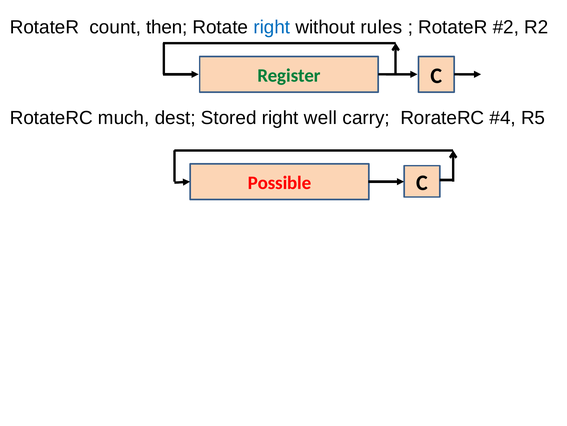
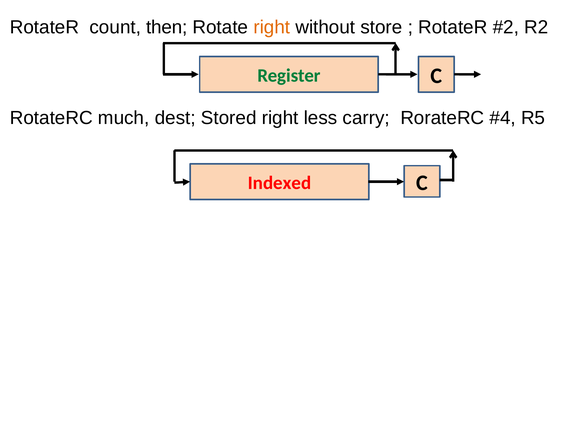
right colour: blue -> orange (272, 27)
rules: rules -> store (381, 27)
well: well -> less (321, 118)
Possible: Possible -> Indexed (280, 183)
